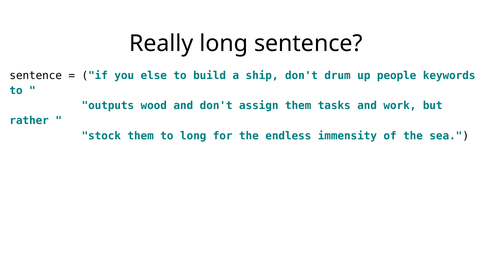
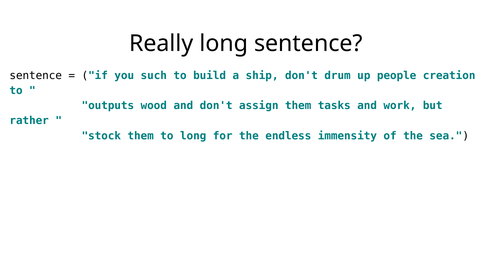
else: else -> such (154, 75)
keywords: keywords -> creation (449, 75)
